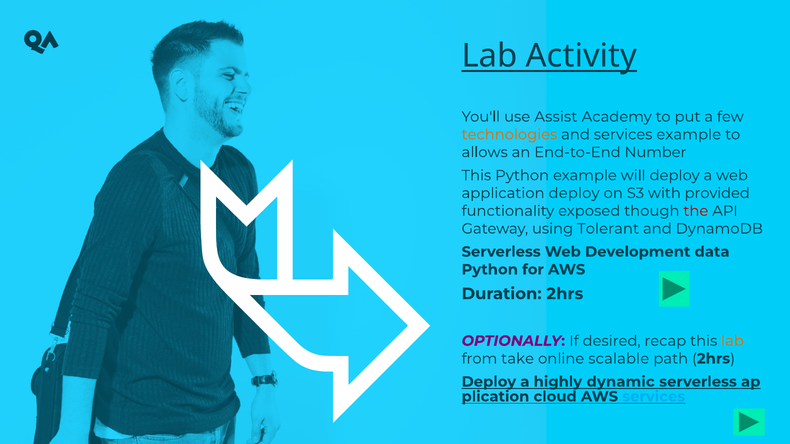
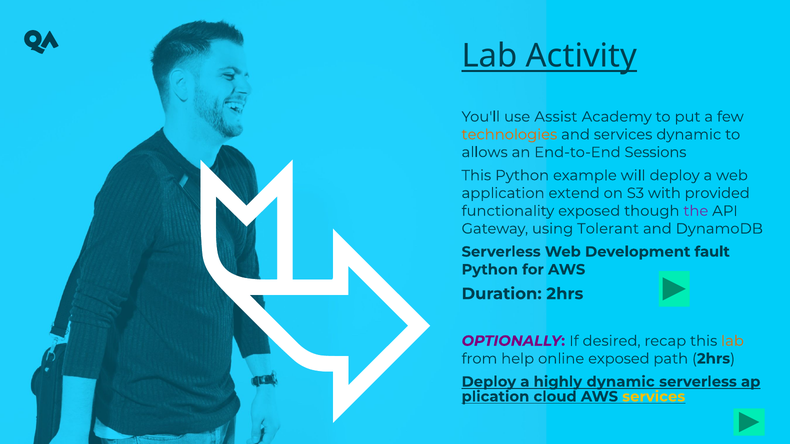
services example: example -> dynamic (689, 135)
Number: Number -> Sessions (655, 152)
application deploy: deploy -> extend (574, 193)
the colour: red -> purple (696, 211)
data: data -> fault (712, 252)
take: take -> help (518, 359)
online scalable: scalable -> exposed (619, 359)
services colour: light blue -> yellow (654, 397)
